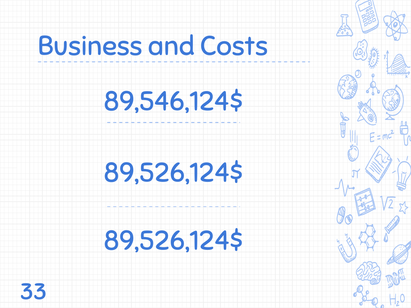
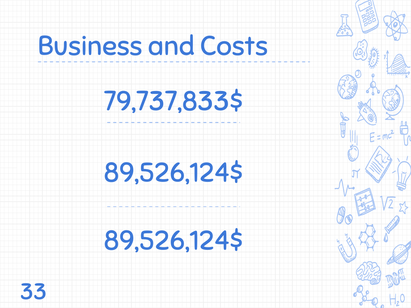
89,546,124$: 89,546,124$ -> 79,737,833$ (174, 102)
